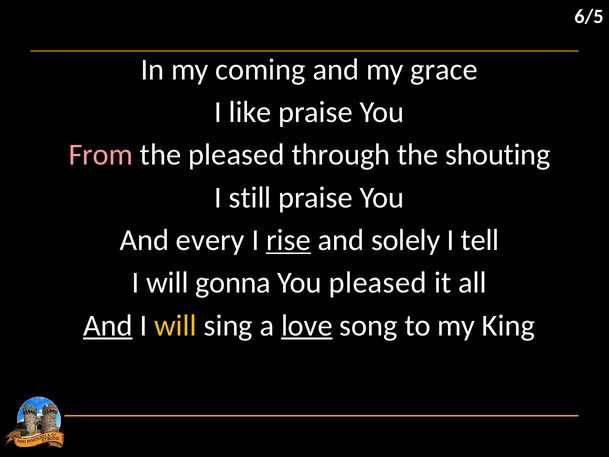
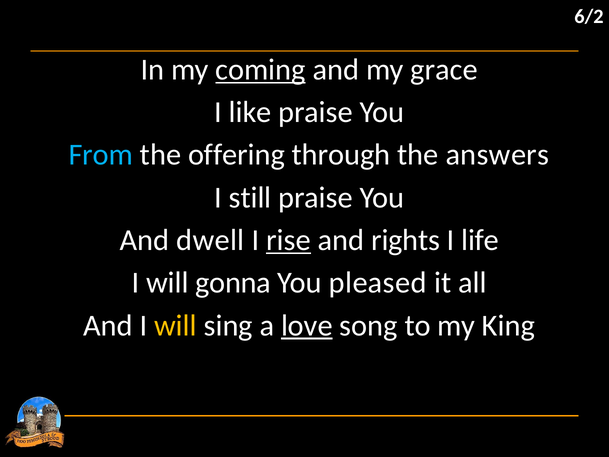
6/5: 6/5 -> 6/2 (589, 17)
coming underline: none -> present (261, 70)
From colour: pink -> light blue (101, 155)
the pleased: pleased -> offering (237, 155)
shouting: shouting -> answers (497, 155)
every: every -> dwell (210, 240)
solely: solely -> rights (406, 240)
tell: tell -> life (480, 240)
And underline: present -> none (108, 325)
